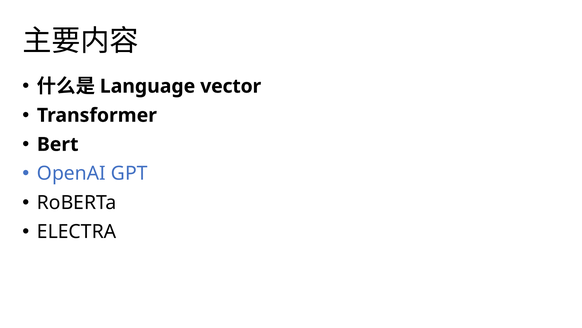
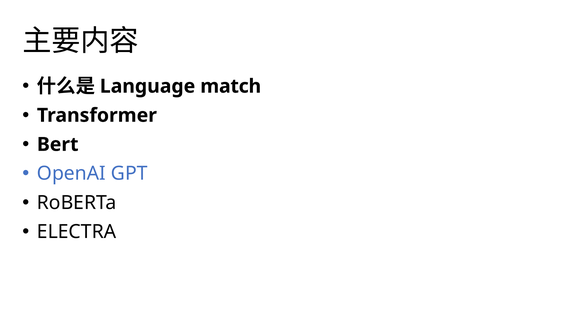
vector: vector -> match (231, 86)
